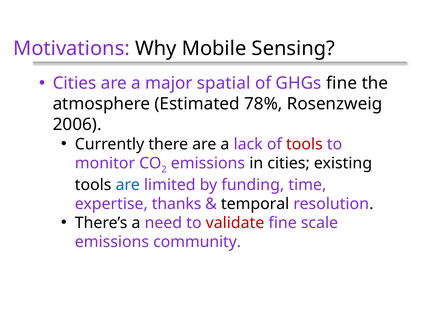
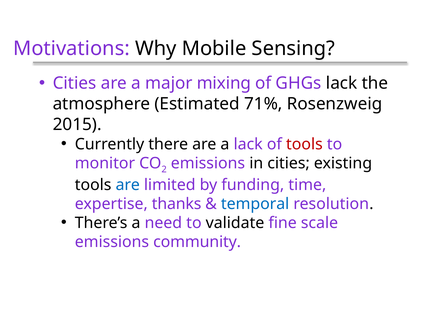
spatial: spatial -> mixing (224, 83)
GHGs fine: fine -> lack (342, 83)
78%: 78% -> 71% (263, 104)
2006: 2006 -> 2015 (77, 124)
temporal colour: black -> blue (255, 204)
validate colour: red -> black (235, 223)
